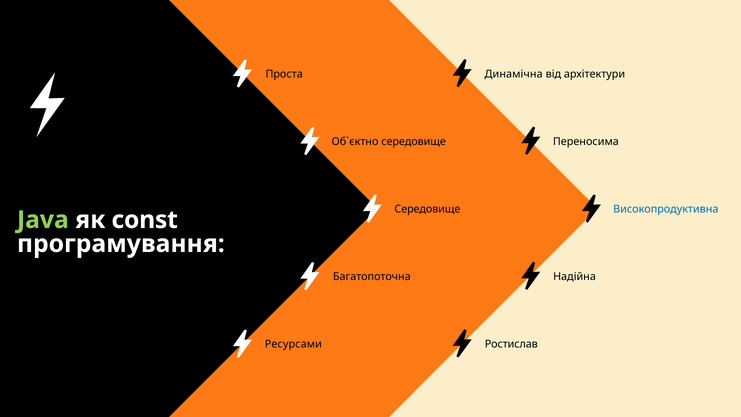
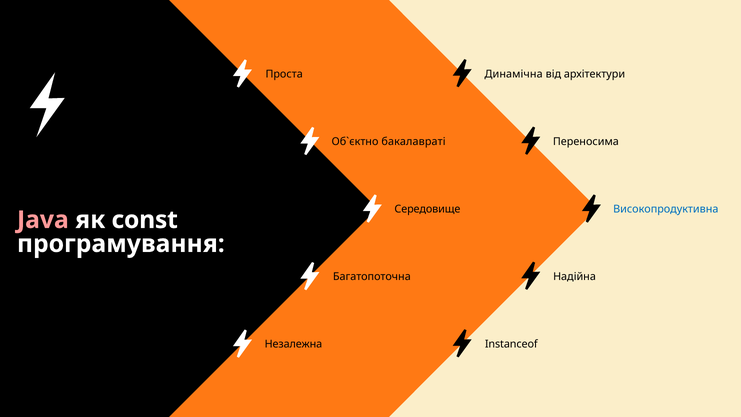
середовище: середовище -> бакалавраті (414, 142)
Java colour: light green -> pink (43, 220)
Ресурсами: Ресурсами -> Незалежна (293, 344)
Ростислав: Ростислав -> Instanceof (511, 344)
